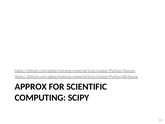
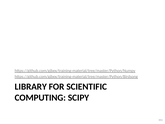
APPROX: APPROX -> LIBRARY (31, 86)
